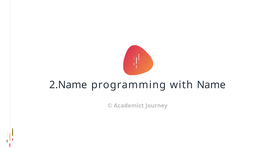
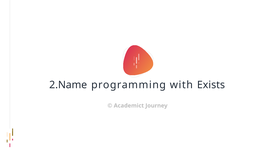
Name: Name -> Exists (211, 85)
